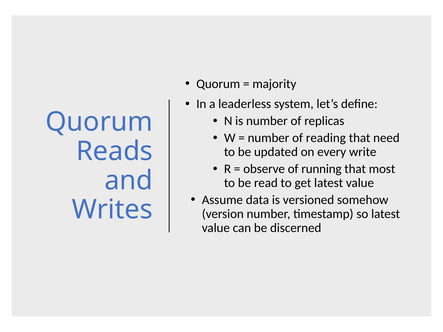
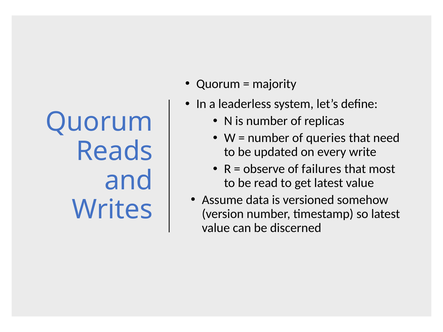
reading: reading -> queries (326, 138)
running: running -> failures (321, 169)
